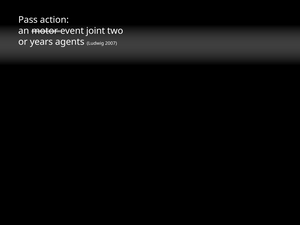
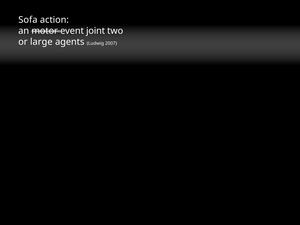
Pass: Pass -> Sofa (28, 20)
years: years -> large (41, 42)
